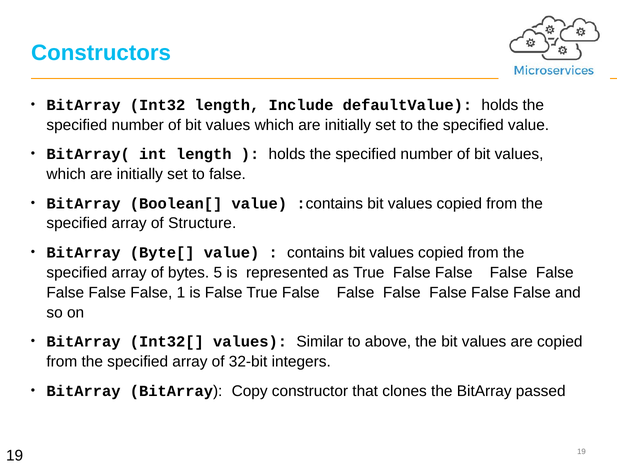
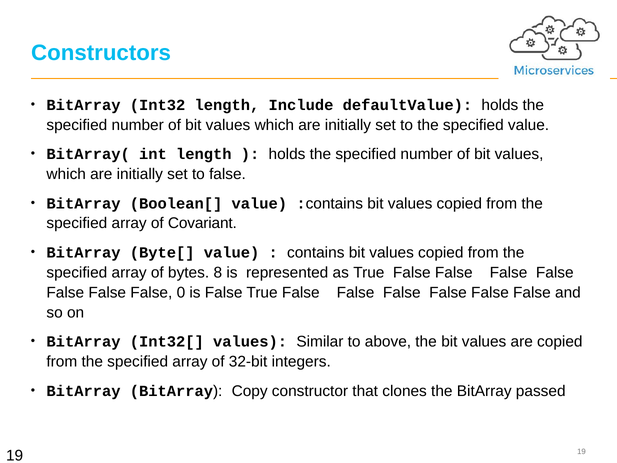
Structure: Structure -> Covariant (202, 223)
5: 5 -> 8 (218, 272)
1: 1 -> 0 (181, 292)
